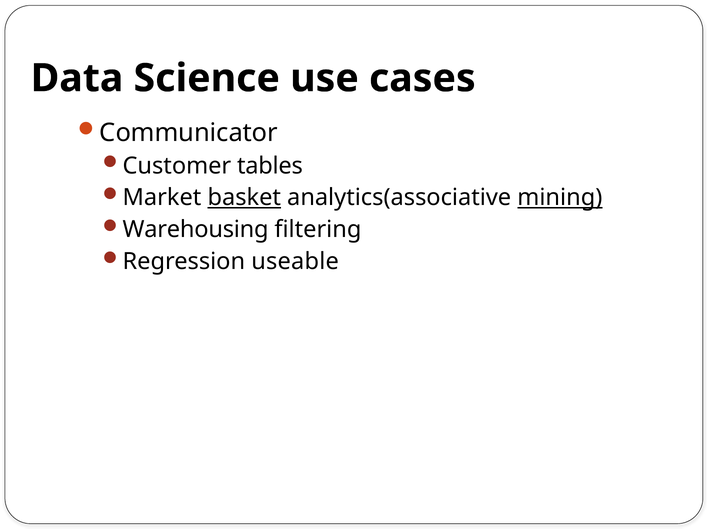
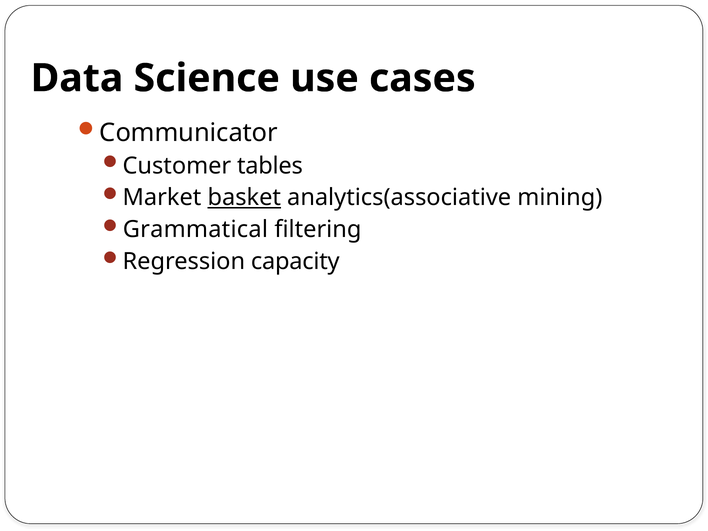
mining underline: present -> none (560, 198)
Warehousing: Warehousing -> Grammatical (195, 230)
useable: useable -> capacity (295, 262)
